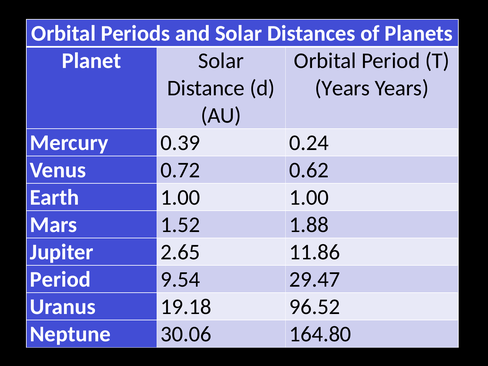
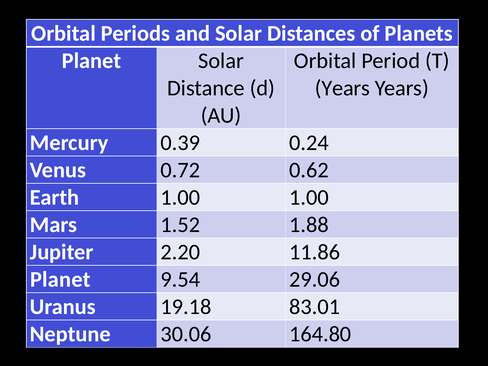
2.65: 2.65 -> 2.20 (180, 252)
Period: Period -> Planet (60, 279)
29.47: 29.47 -> 29.06 (315, 279)
96.52: 96.52 -> 83.01 (315, 307)
